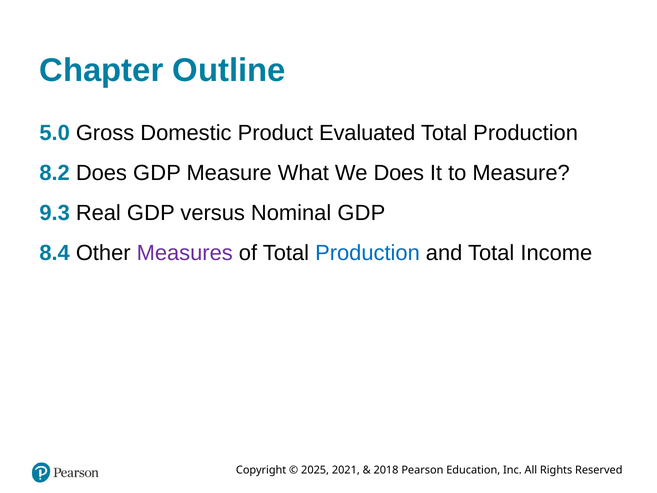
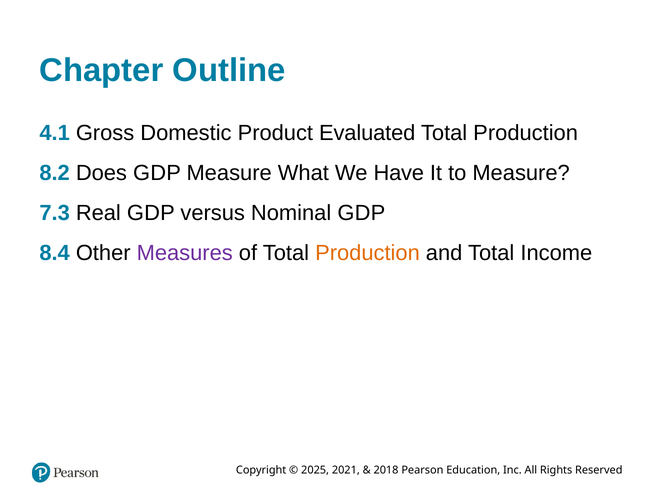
5.0: 5.0 -> 4.1 (55, 133)
We Does: Does -> Have (399, 173)
9.3: 9.3 -> 7.3 (55, 213)
Production colour: blue -> orange (368, 253)
